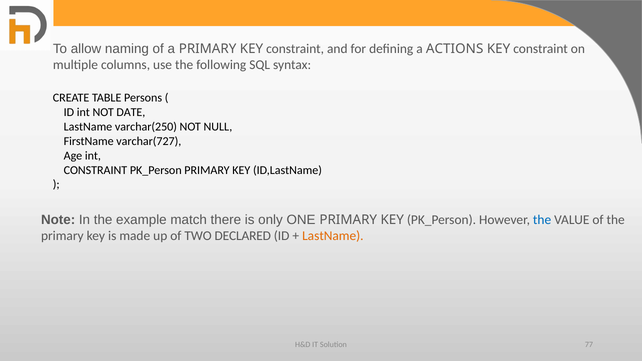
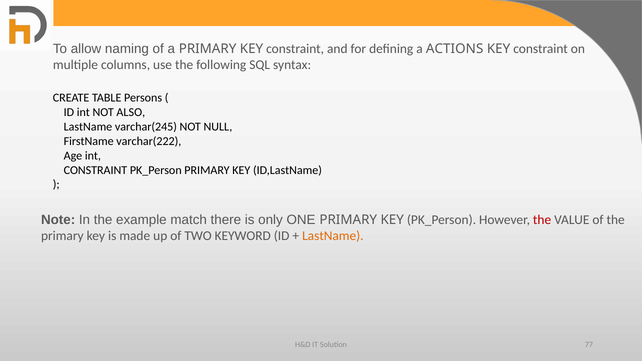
DATE: DATE -> ALSO (131, 112)
varchar(250: varchar(250 -> varchar(245 (146, 127)
varchar(727: varchar(727 -> varchar(222 (149, 141)
the colour: blue -> red (542, 220)
DECLARED: DECLARED -> KEYWORD (243, 236)
